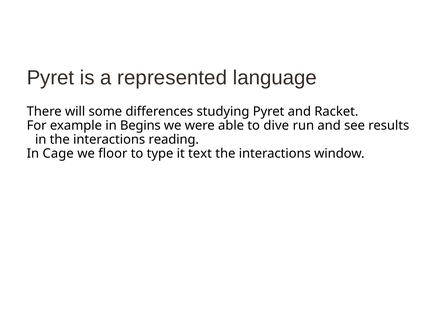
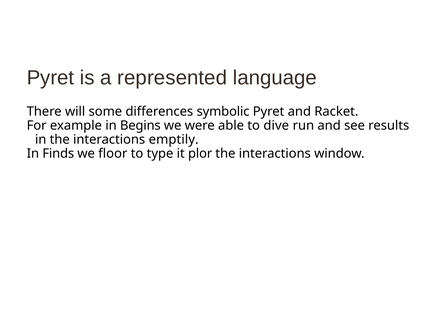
studying: studying -> symbolic (223, 112)
reading: reading -> emptily (174, 140)
Cage: Cage -> Finds (58, 154)
text: text -> plor (200, 154)
